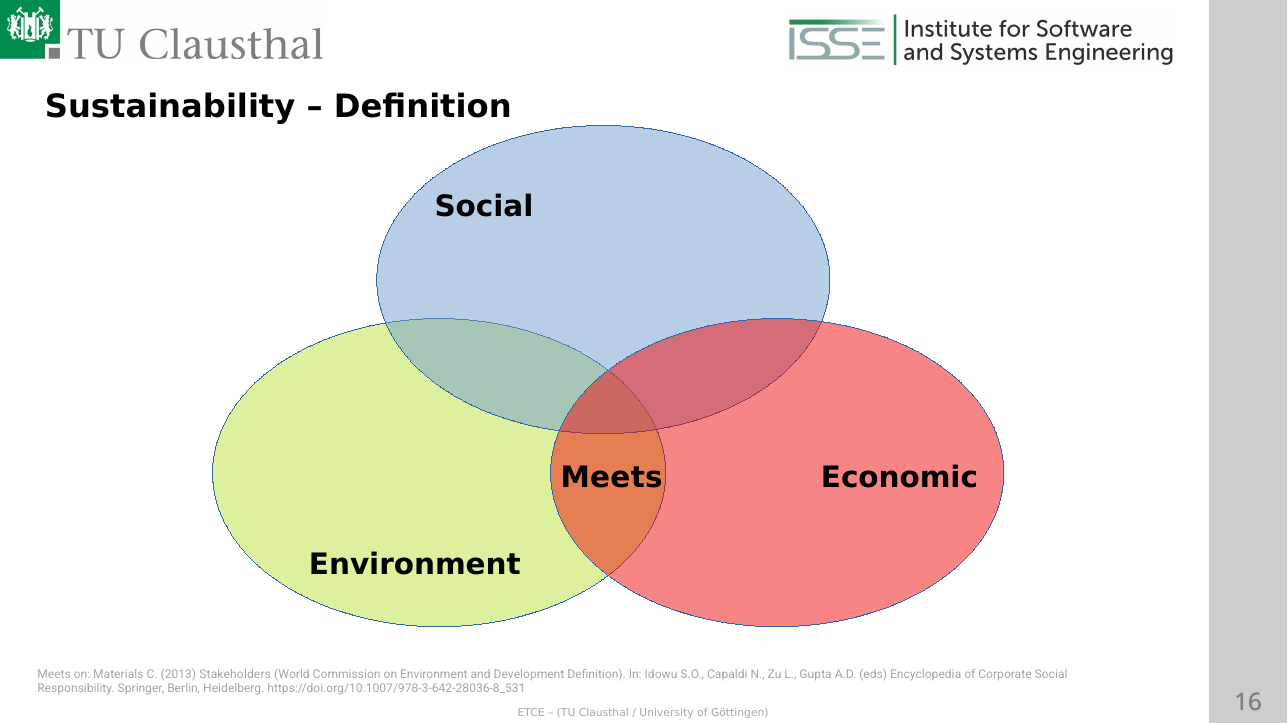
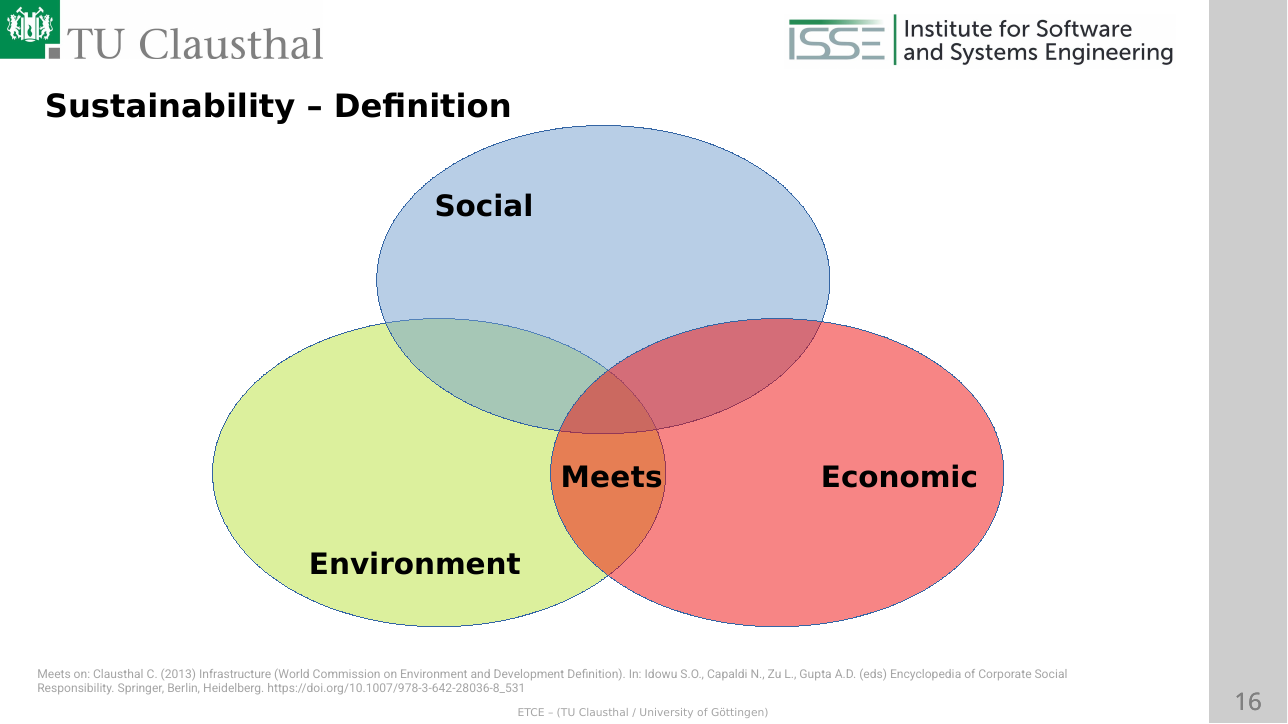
on Materials: Materials -> Clausthal (118, 675)
Stakeholders: Stakeholders -> Infrastructure (235, 675)
